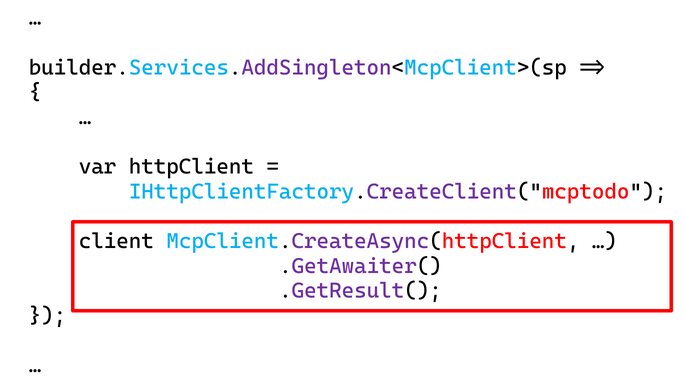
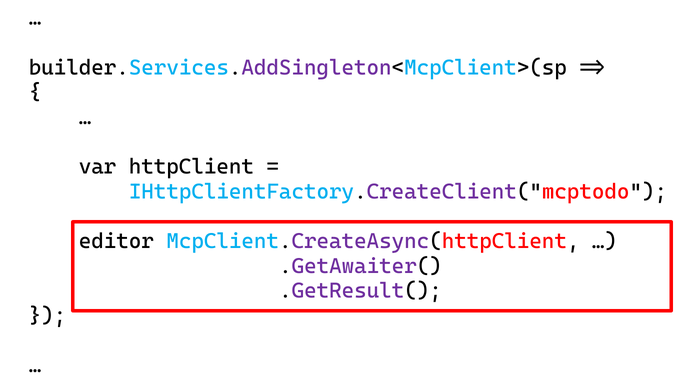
client: client -> editor (116, 241)
